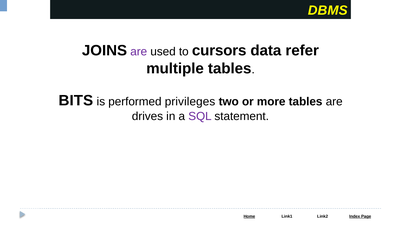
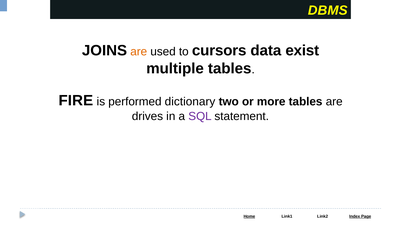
are colour: purple -> orange (139, 52)
refer: refer -> exist (302, 51)
BITS: BITS -> FIRE (76, 101)
privileges: privileges -> dictionary (190, 102)
